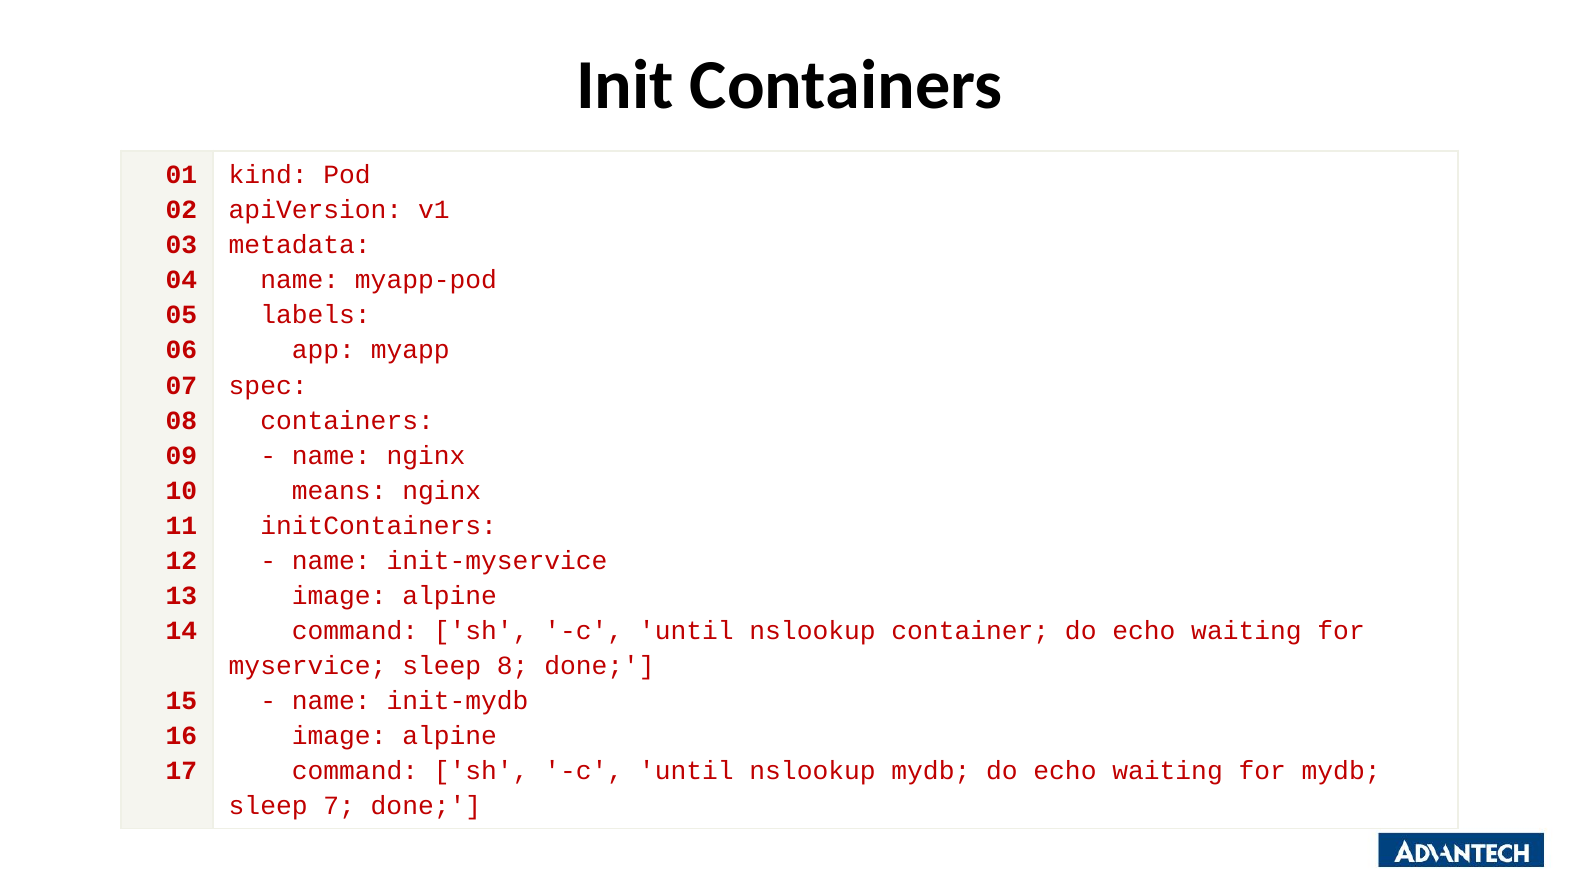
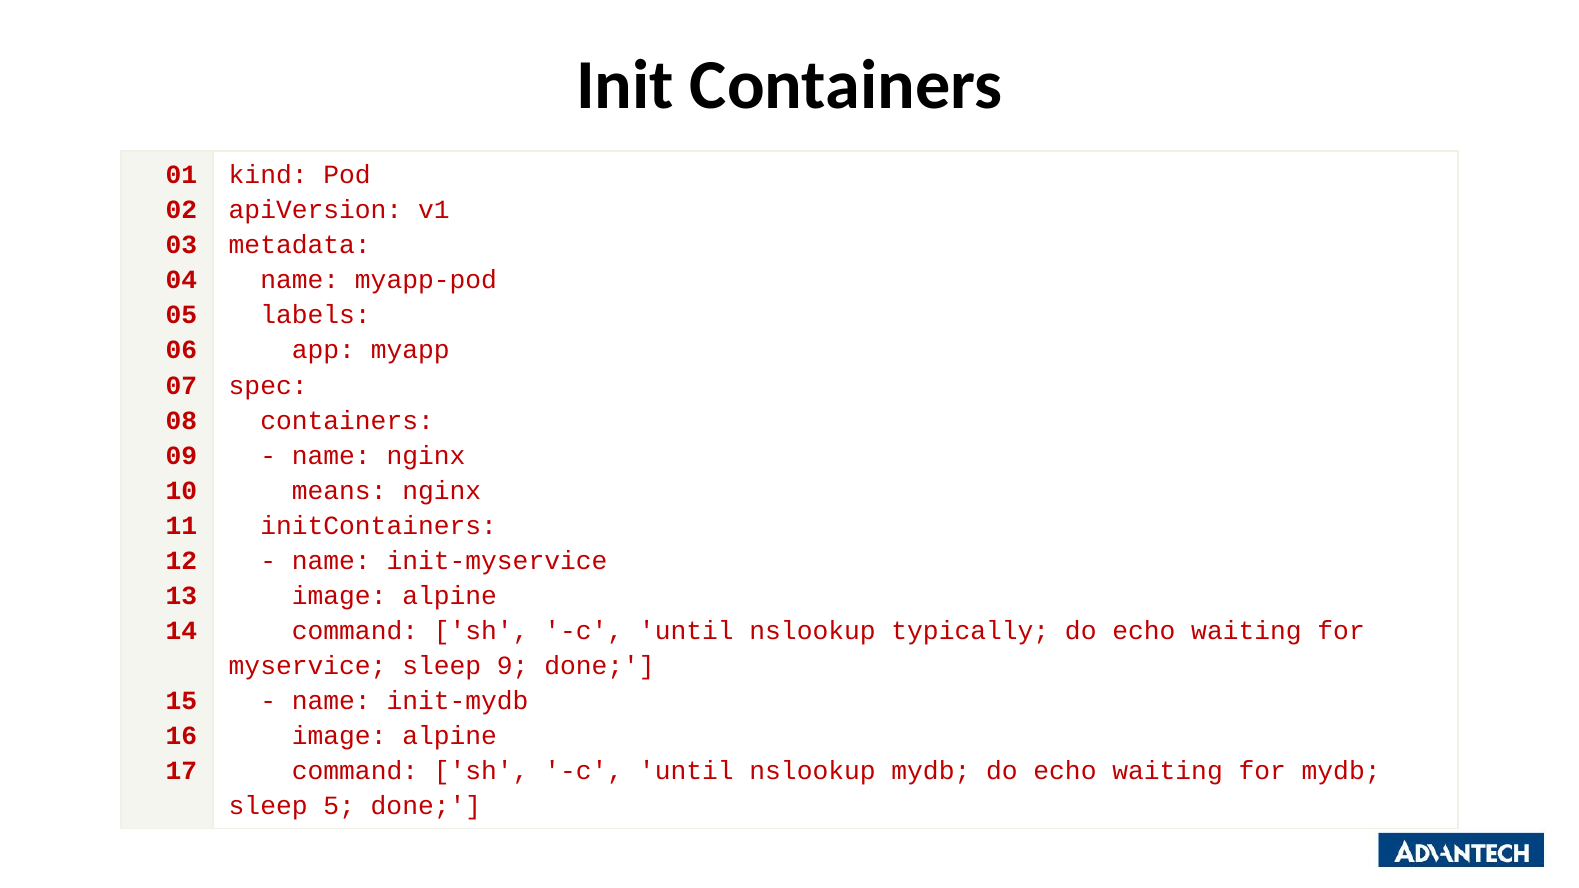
container: container -> typically (970, 631)
8: 8 -> 9 (513, 666)
7: 7 -> 5 (339, 806)
